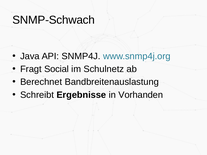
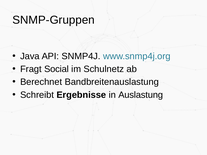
SNMP-Schwach: SNMP-Schwach -> SNMP-Gruppen (54, 20)
Vorhanden: Vorhanden -> Auslastung (141, 95)
